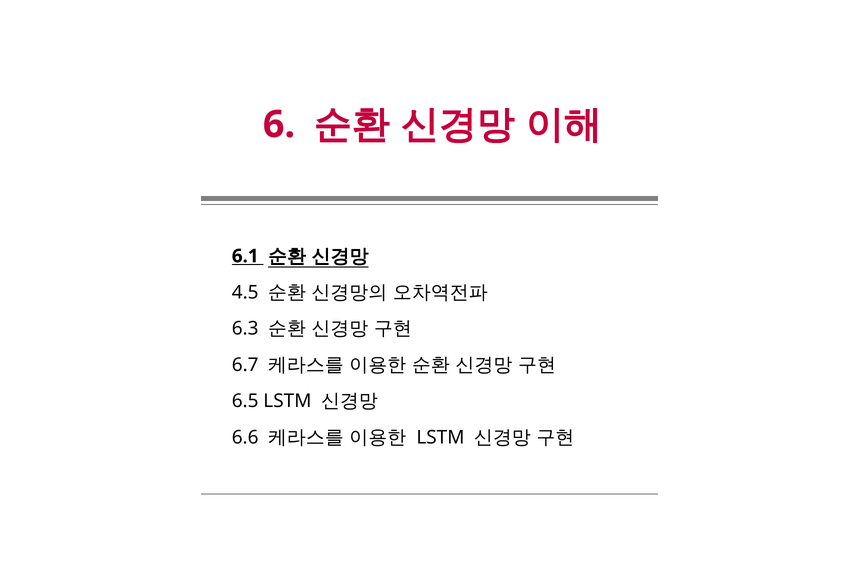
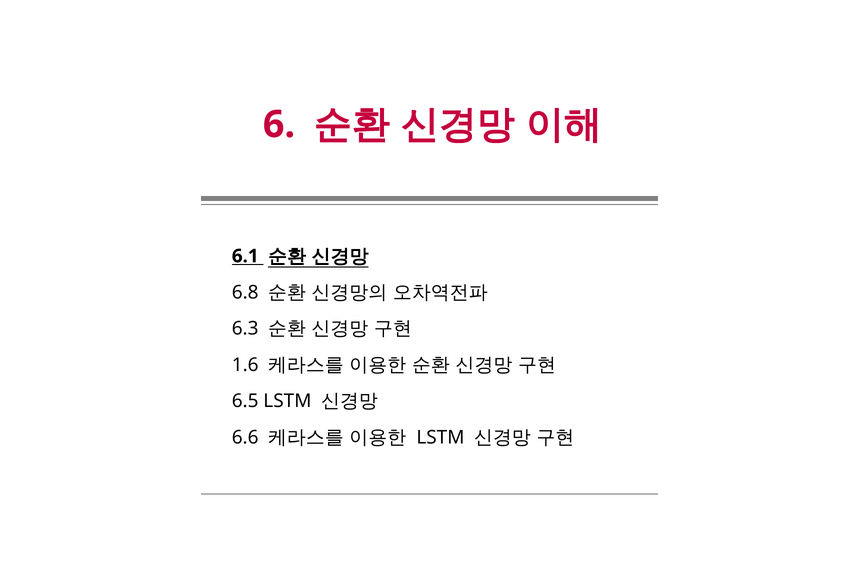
4.5: 4.5 -> 6.8 (245, 292)
6.7: 6.7 -> 1.6 (245, 365)
